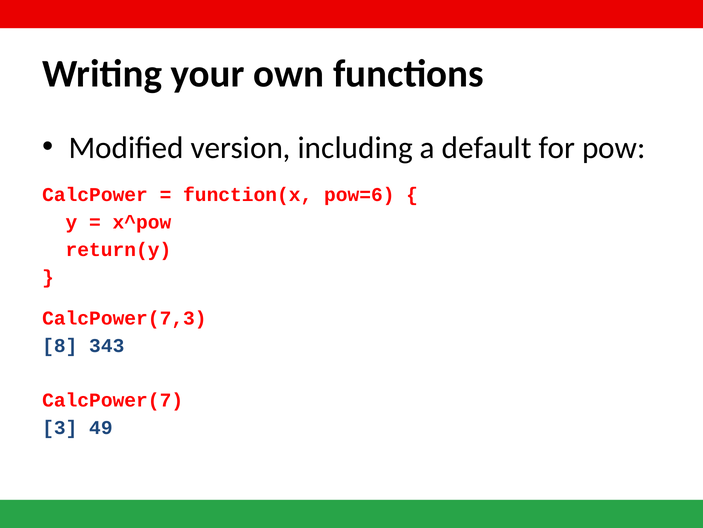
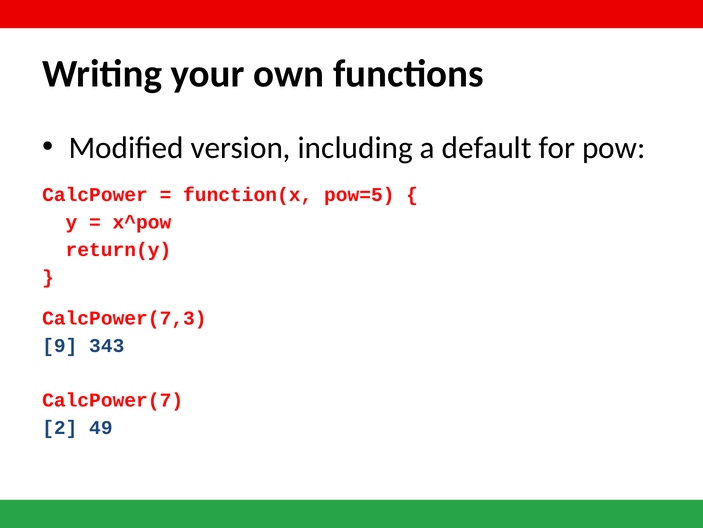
pow=6: pow=6 -> pow=5 (359, 195)
8: 8 -> 9 (60, 345)
3: 3 -> 2 (60, 427)
